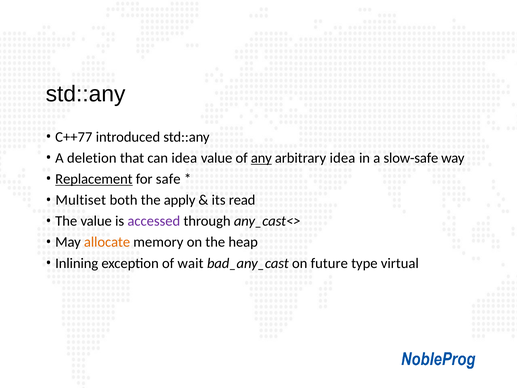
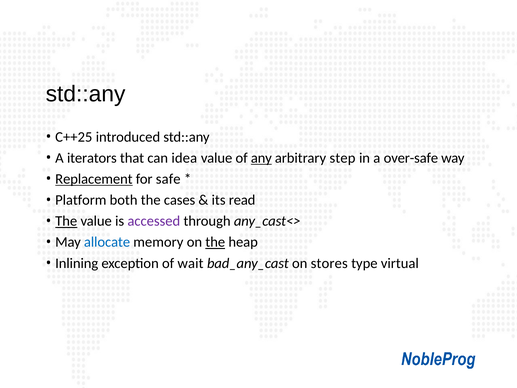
C++77: C++77 -> C++25 (74, 137)
deletion: deletion -> iterators (92, 158)
arbitrary idea: idea -> step (342, 158)
slow-safe: slow-safe -> over-safe (411, 158)
Multiset: Multiset -> Platform (81, 200)
apply: apply -> cases (180, 200)
The underline: none -> present (66, 221)
allocate colour: orange -> blue (107, 242)
the underline: none -> present (215, 242)
future: future -> stores (329, 263)
